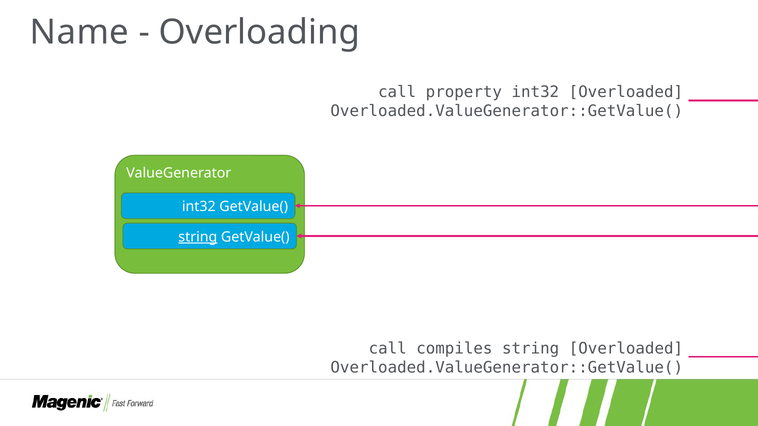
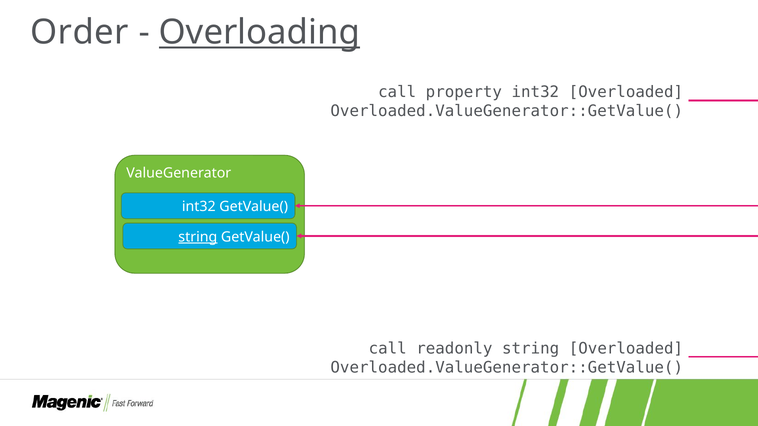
Name: Name -> Order (79, 32)
Overloading underline: none -> present (259, 32)
compiles: compiles -> readonly (454, 349)
